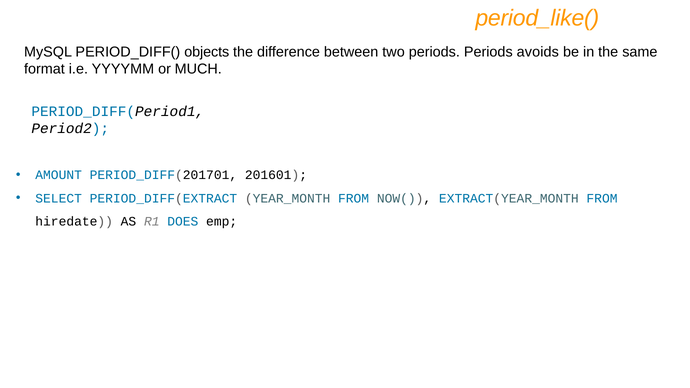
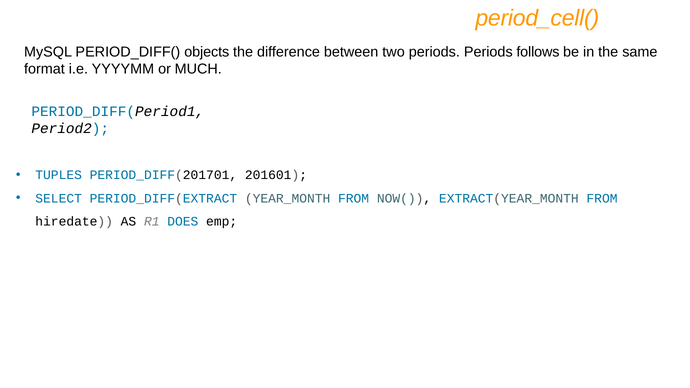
period_like(: period_like( -> period_cell( (537, 18)
avoids: avoids -> follows (538, 52)
AMOUNT: AMOUNT -> TUPLES (59, 175)
